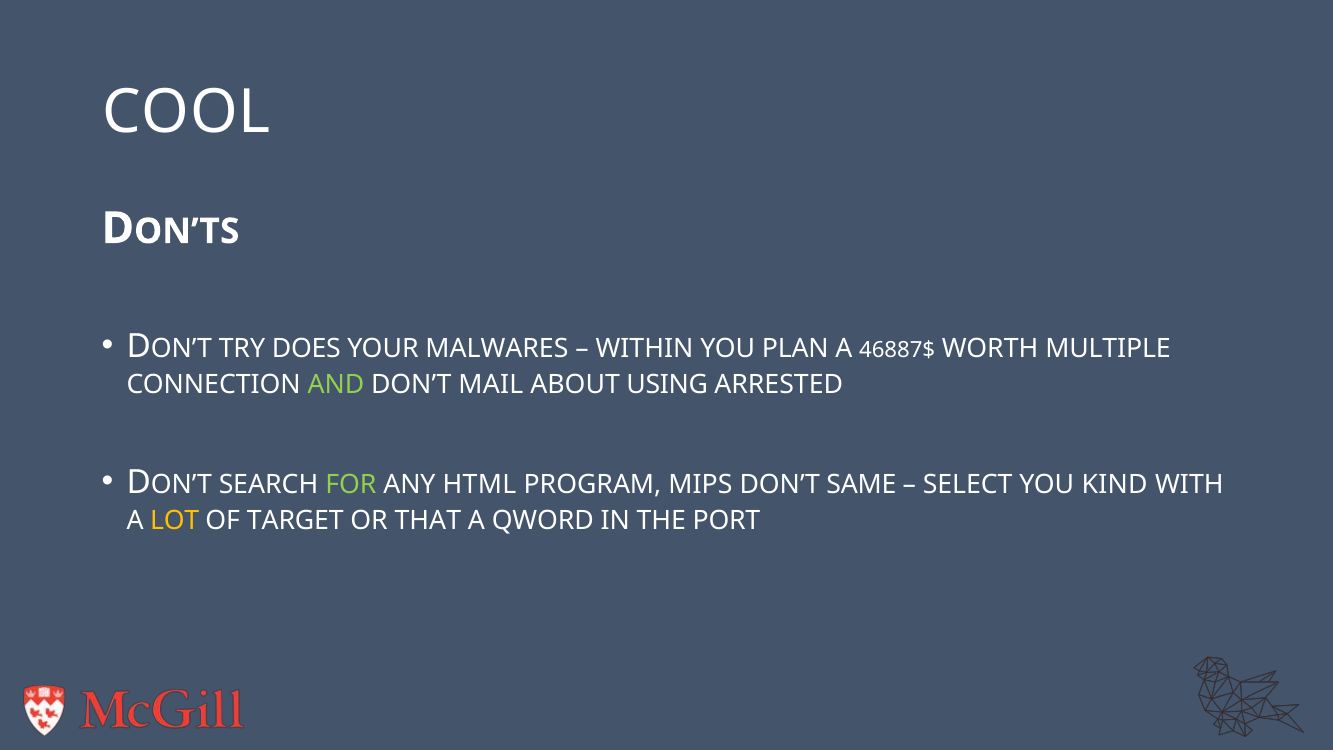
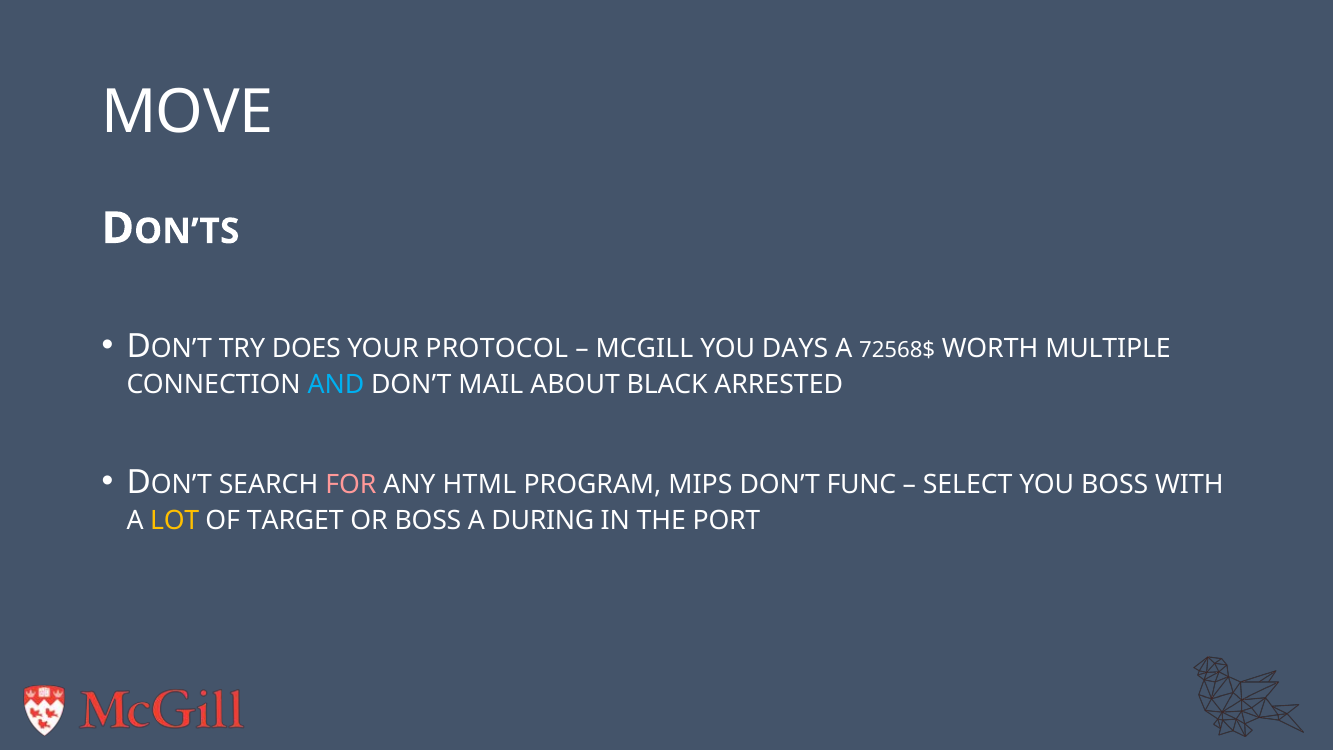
COOL: COOL -> MOVE (187, 112)
MALWARES: MALWARES -> PROTOCOL (497, 348)
WITHIN: WITHIN -> MCGILL (644, 348)
PLAN: PLAN -> DAYS (795, 348)
46887$: 46887$ -> 72568$ (897, 350)
AND colour: light green -> light blue (336, 384)
USING: USING -> BLACK (667, 384)
FOR colour: light green -> pink (351, 484)
SAME: SAME -> FUNC (861, 484)
YOU KIND: KIND -> BOSS (1115, 484)
OR THAT: THAT -> BOSS (428, 520)
QWORD: QWORD -> DURING (543, 520)
